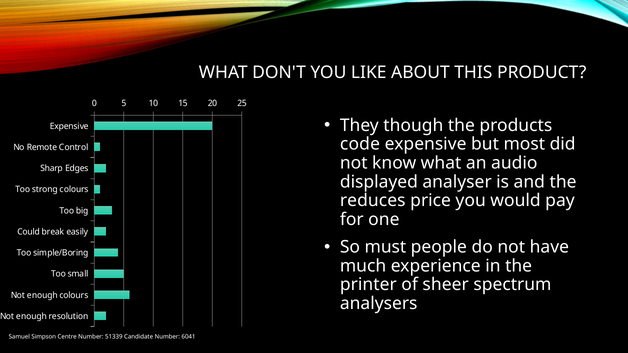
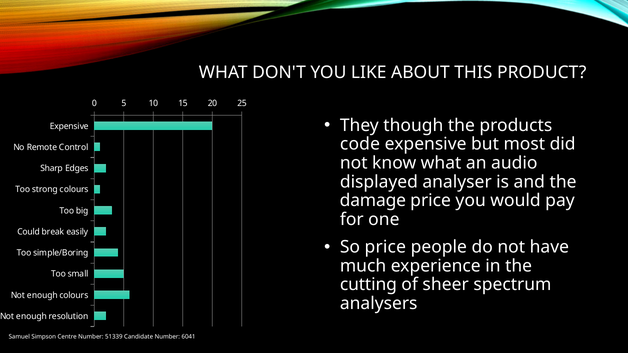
reduces: reduces -> damage (373, 201)
So must: must -> price (385, 247)
printer: printer -> cutting (368, 285)
